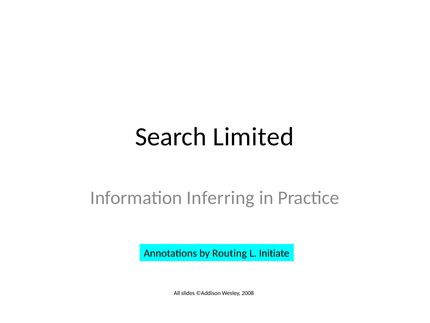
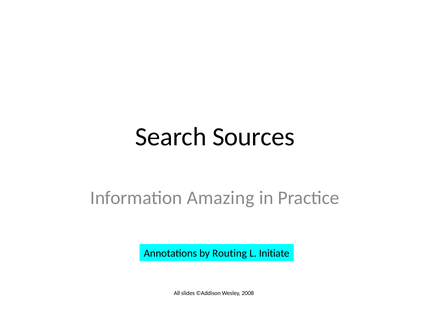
Limited: Limited -> Sources (254, 137)
Inferring: Inferring -> Amazing (221, 198)
